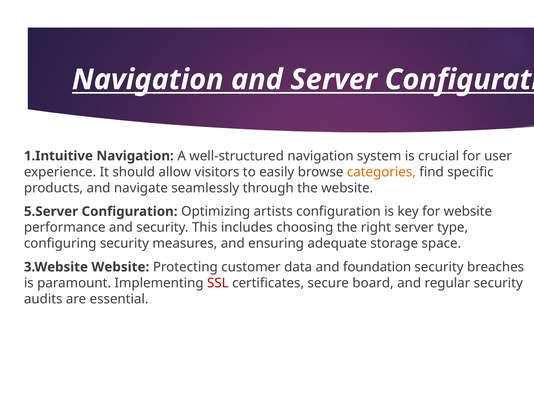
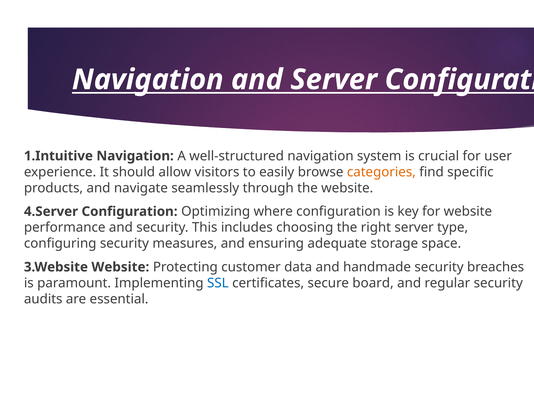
5.Server: 5.Server -> 4.Server (51, 211)
artists: artists -> where (273, 211)
foundation: foundation -> handmade (377, 267)
SSL colour: red -> blue (218, 283)
